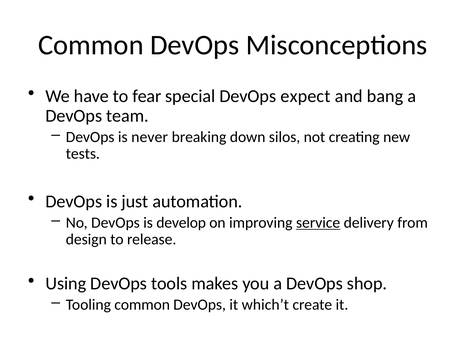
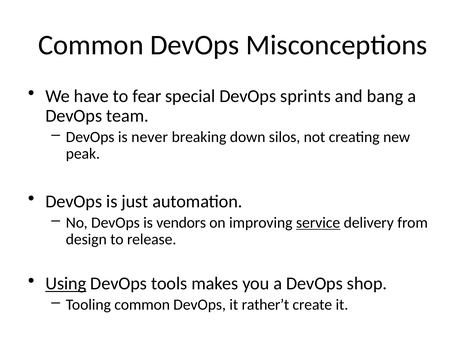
expect: expect -> sprints (306, 96)
tests: tests -> peak (83, 153)
develop: develop -> vendors (181, 222)
Using underline: none -> present (66, 283)
which’t: which’t -> rather’t (265, 304)
